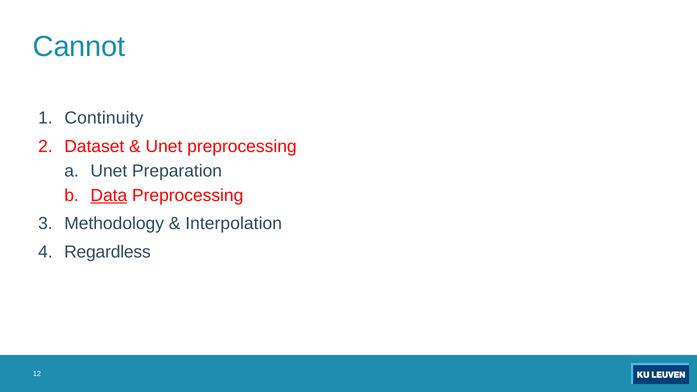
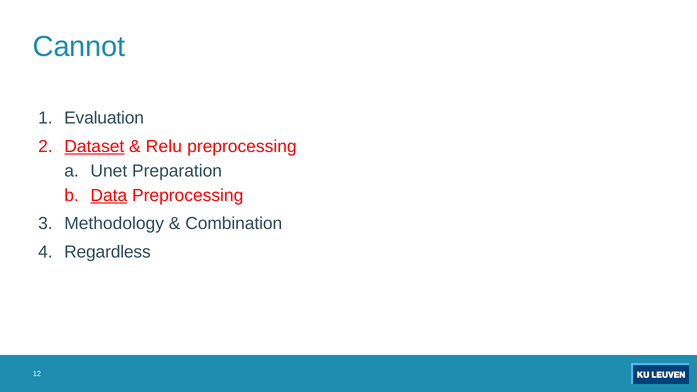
Continuity: Continuity -> Evaluation (104, 118)
Dataset underline: none -> present (94, 146)
Unet: Unet -> Relu (164, 146)
Interpolation: Interpolation -> Combination (234, 224)
